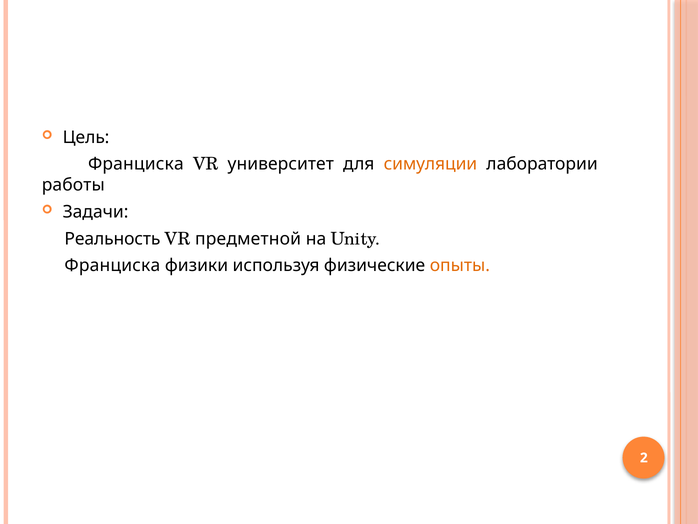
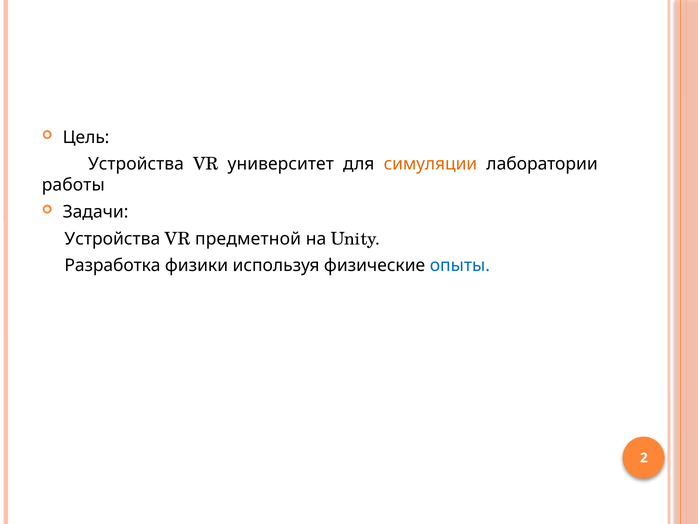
Франциска: Франциска -> Устройства (136, 164)
Реальность: Реальность -> Устройства (112, 239)
Франциска: Франциска -> Разработка (112, 265)
опыты colour: orange -> blue (460, 265)
